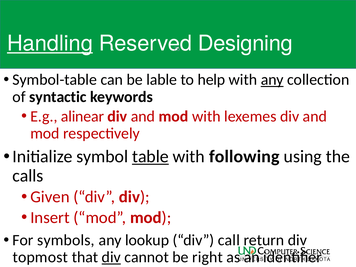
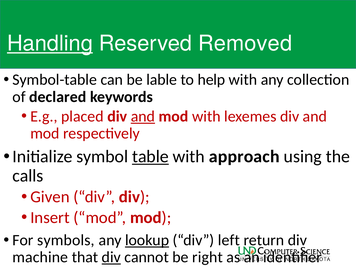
Designing: Designing -> Removed (245, 44)
any underline: present -> none (272, 80)
syntactic: syntactic -> declared (58, 97)
alinear: alinear -> placed (82, 116)
and underline: none -> present (143, 116)
following: following -> approach (244, 157)
lookup underline: none -> present (147, 240)
call: call -> left (229, 240)
topmost: topmost -> machine (40, 257)
